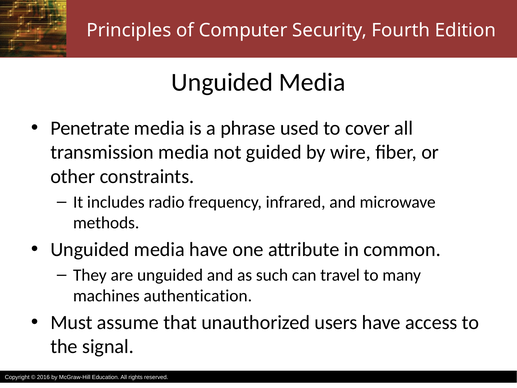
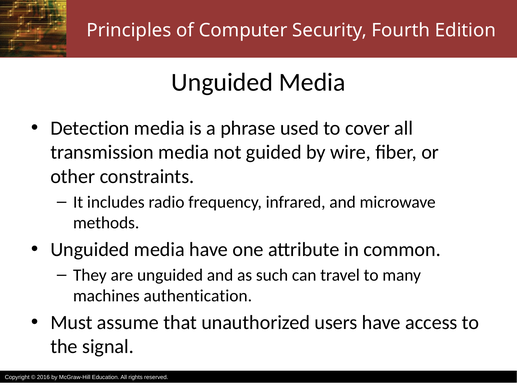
Penetrate: Penetrate -> Detection (90, 128)
